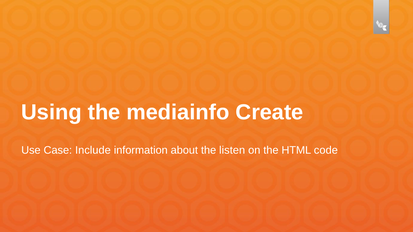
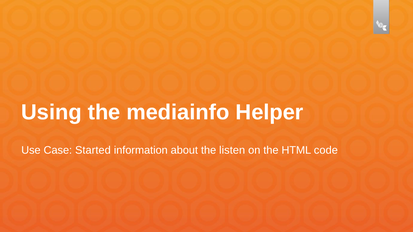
Create: Create -> Helper (270, 113)
Include: Include -> Started (93, 150)
